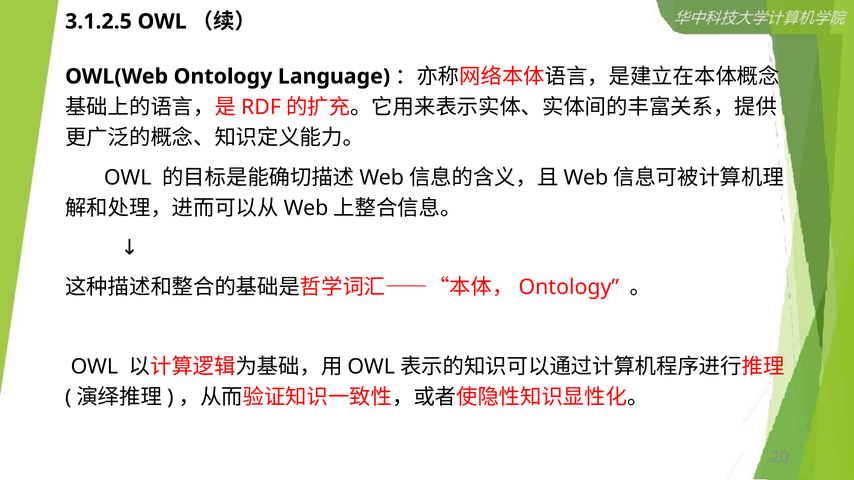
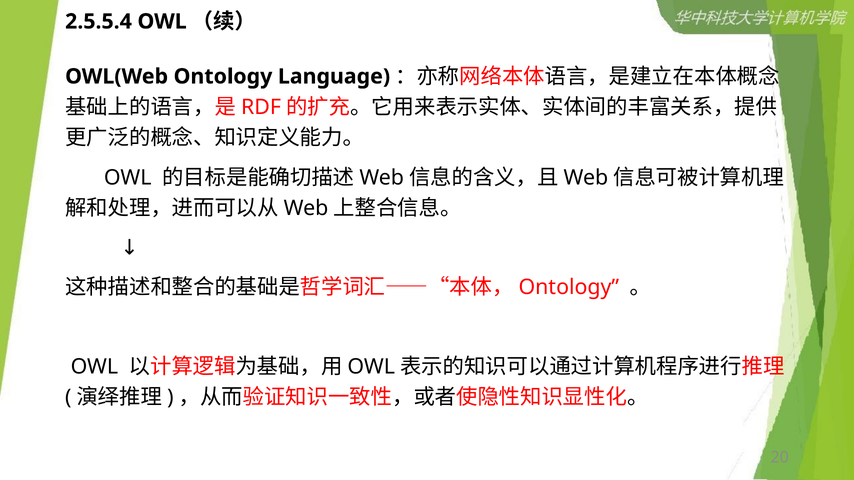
3.1.2.5: 3.1.2.5 -> 2.5.5.4 (98, 21)
